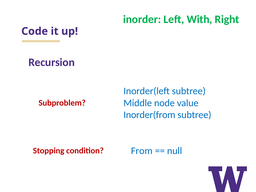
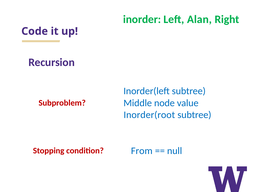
With: With -> Alan (199, 19)
Inorder(from: Inorder(from -> Inorder(root (149, 115)
